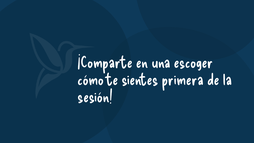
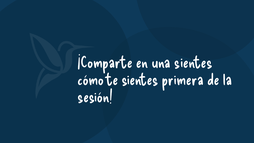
una escoger: escoger -> sientes (193, 63)
